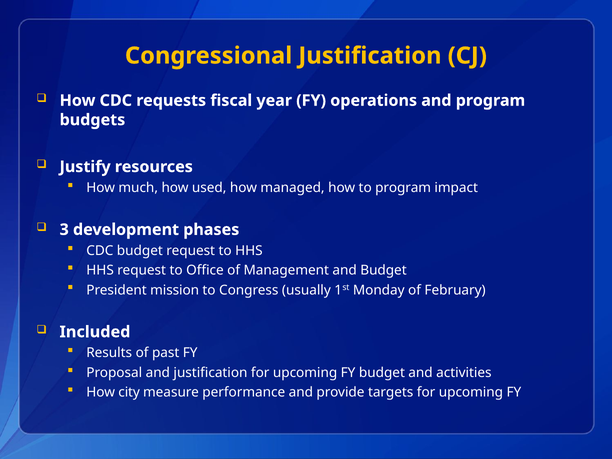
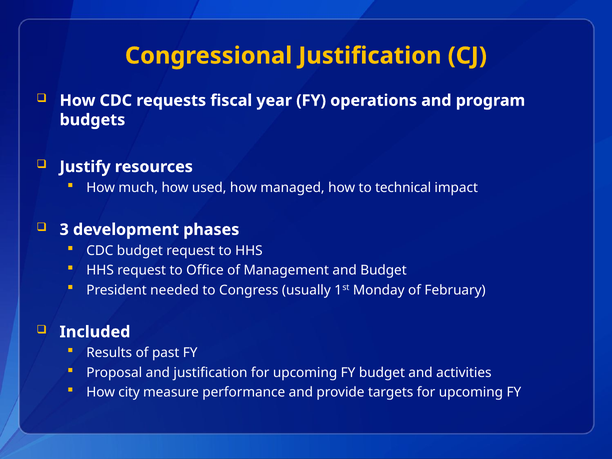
to program: program -> technical (403, 188)
mission: mission -> needed (175, 290)
